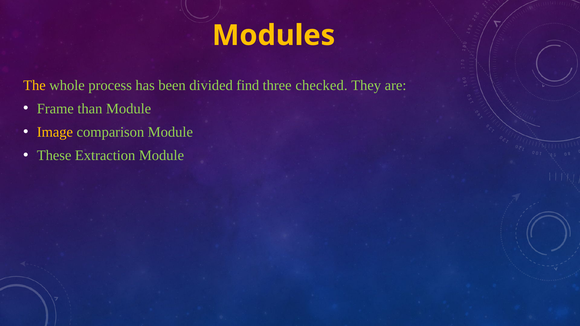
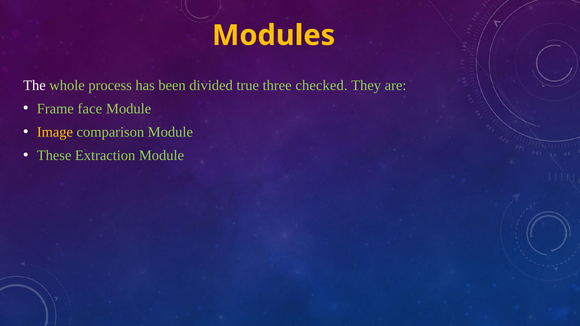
The colour: yellow -> white (34, 85)
find: find -> true (248, 85)
than: than -> face (90, 109)
